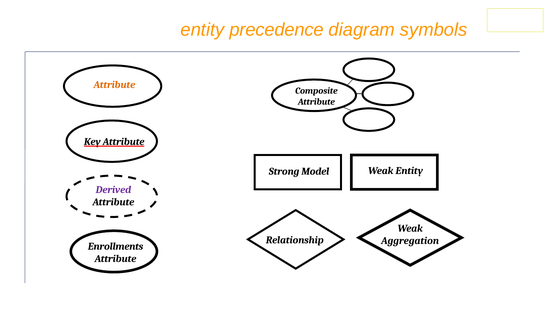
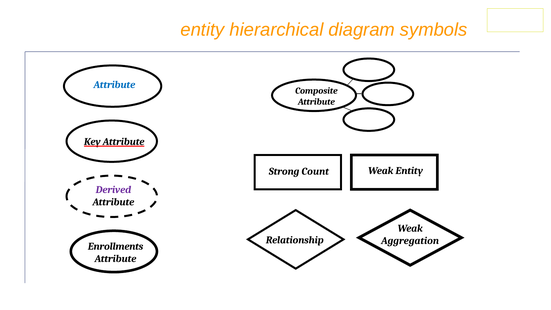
precedence: precedence -> hierarchical (276, 30)
Attribute colour: orange -> blue (114, 85)
Model: Model -> Count (315, 171)
